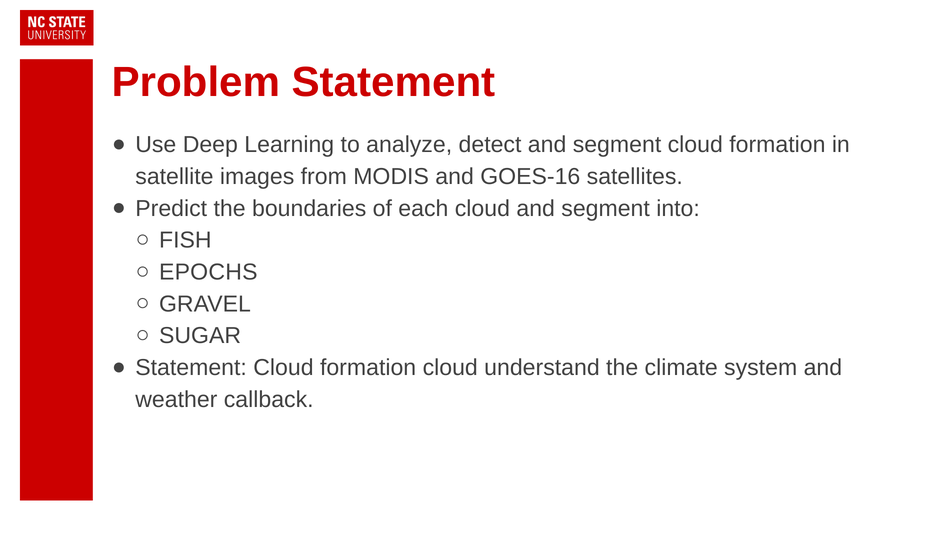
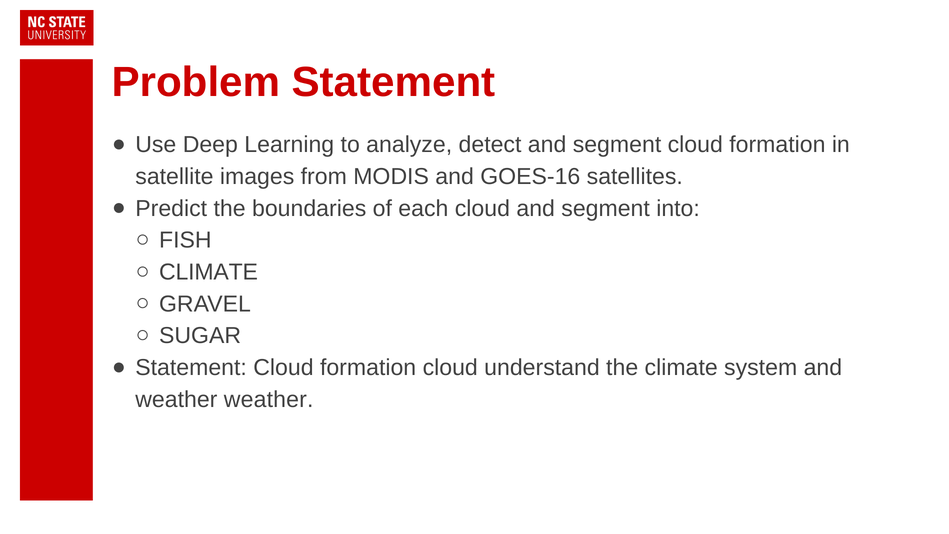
EPOCHS: EPOCHS -> CLIMATE (208, 272)
weather callback: callback -> weather (269, 399)
